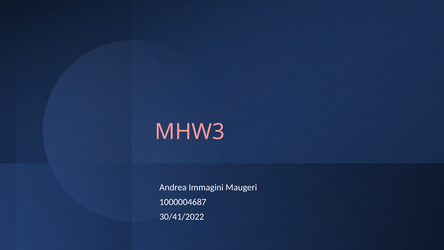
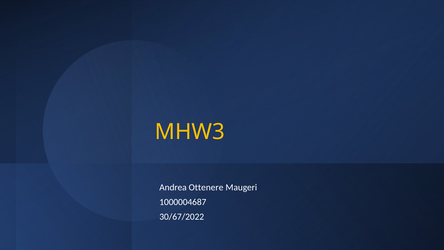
MHW3 colour: pink -> yellow (190, 132)
Immagini: Immagini -> Ottenere (206, 187)
30/41/2022: 30/41/2022 -> 30/67/2022 (182, 217)
